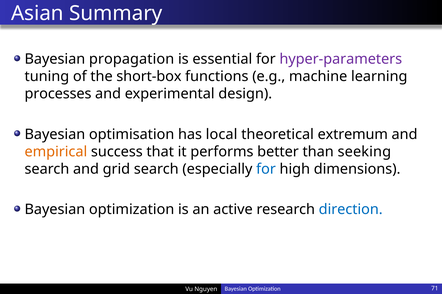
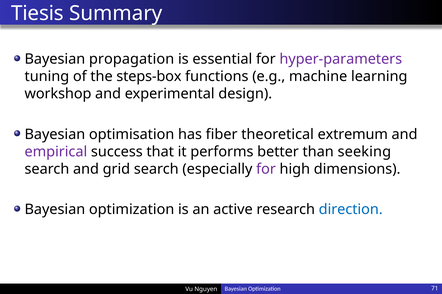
Asian: Asian -> Tiesis (38, 14)
short-box: short-box -> steps-box (149, 77)
processes: processes -> workshop (58, 94)
local: local -> fiber (222, 135)
empirical colour: orange -> purple (56, 152)
for colour: blue -> purple (266, 169)
